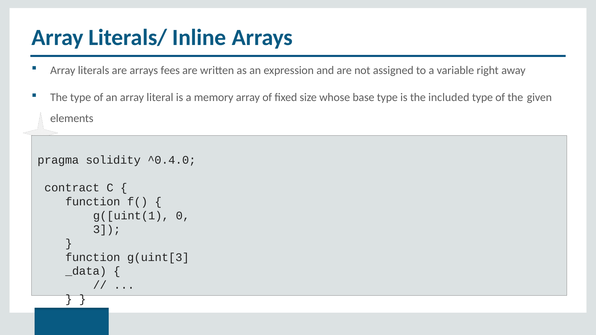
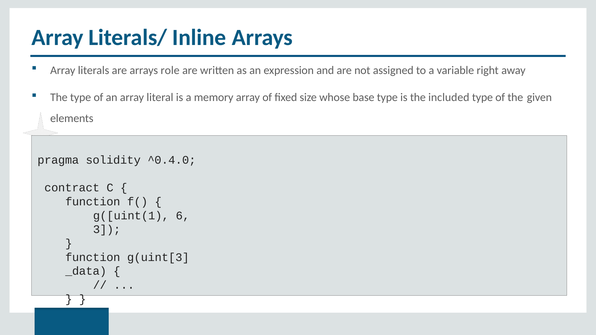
fees: fees -> role (170, 70)
0: 0 -> 6 (183, 216)
